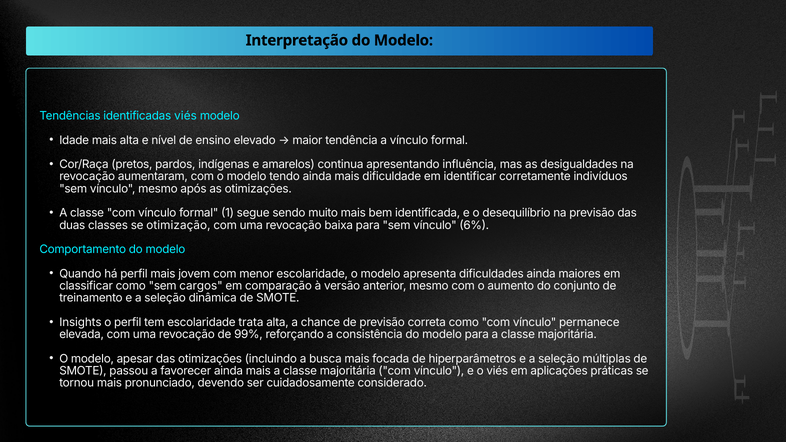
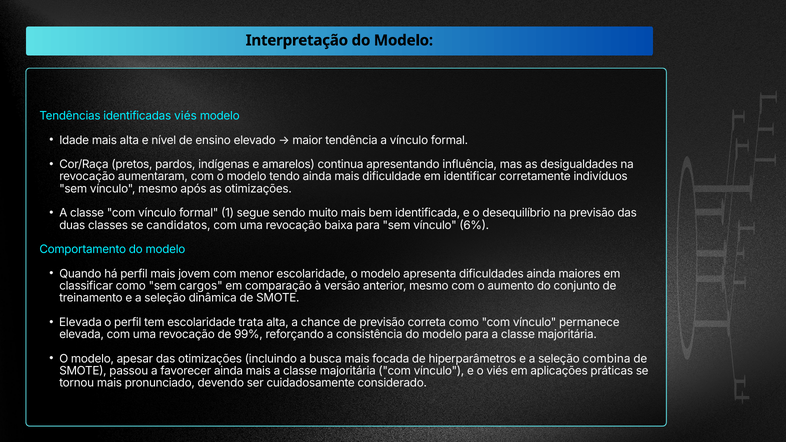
otimização: otimização -> candidatos (178, 225)
Insights: Insights -> Elevada (80, 322)
múltiplas: múltiplas -> combina (607, 359)
